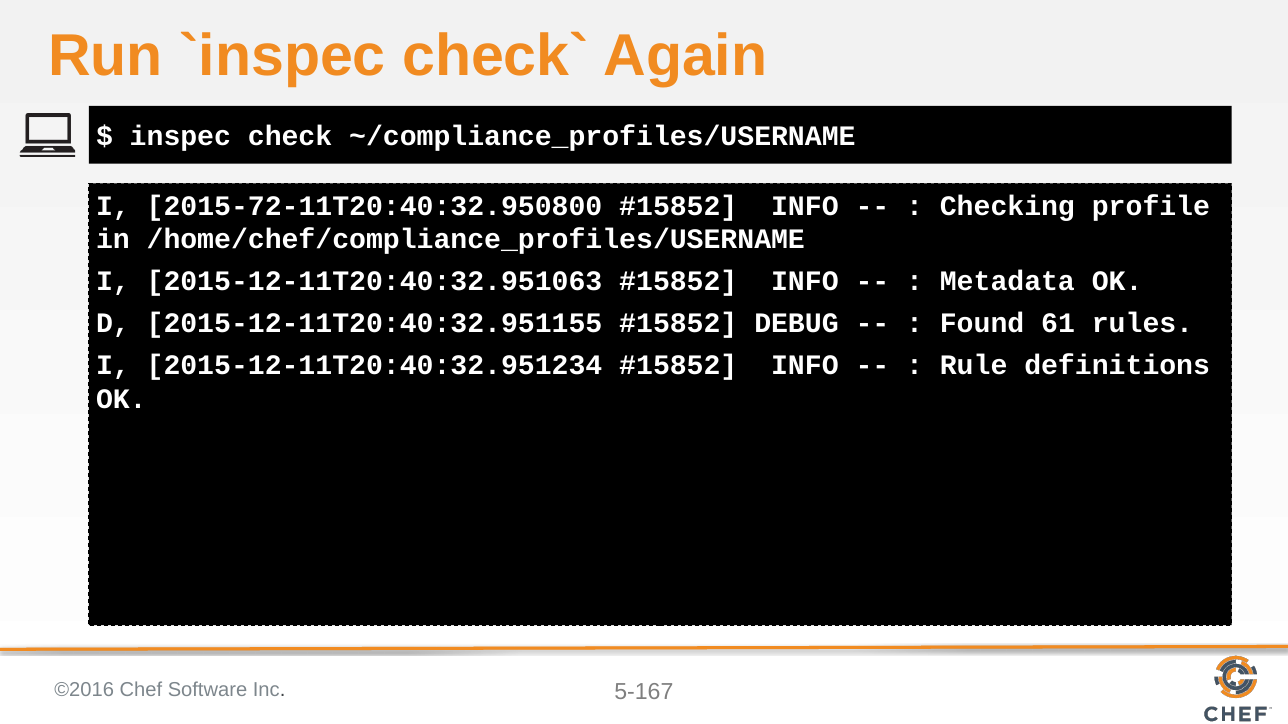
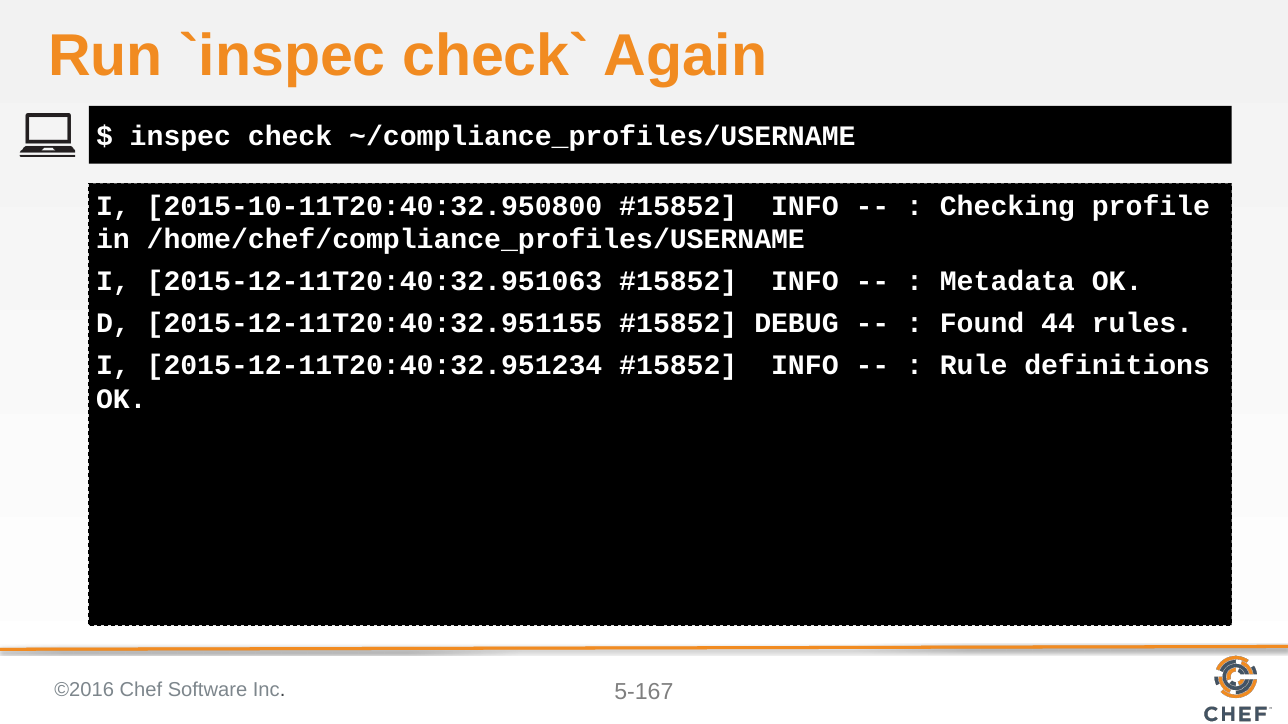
2015-72-11T20:40:32.950800: 2015-72-11T20:40:32.950800 -> 2015-10-11T20:40:32.950800 (375, 206)
61: 61 -> 44 (1058, 324)
